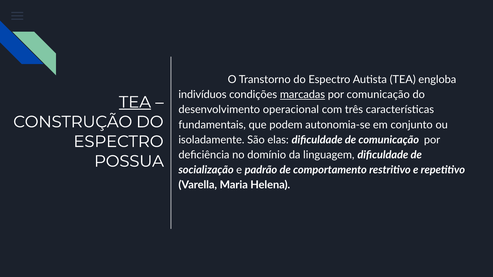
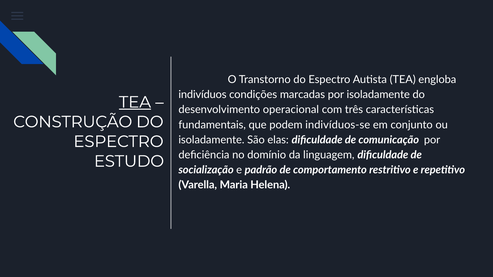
marcadas underline: present -> none (302, 95)
por comunicação: comunicação -> isoladamente (378, 95)
autonomia-se: autonomia-se -> indivíduos-se (338, 125)
POSSUA: POSSUA -> ESTUDO (129, 161)
